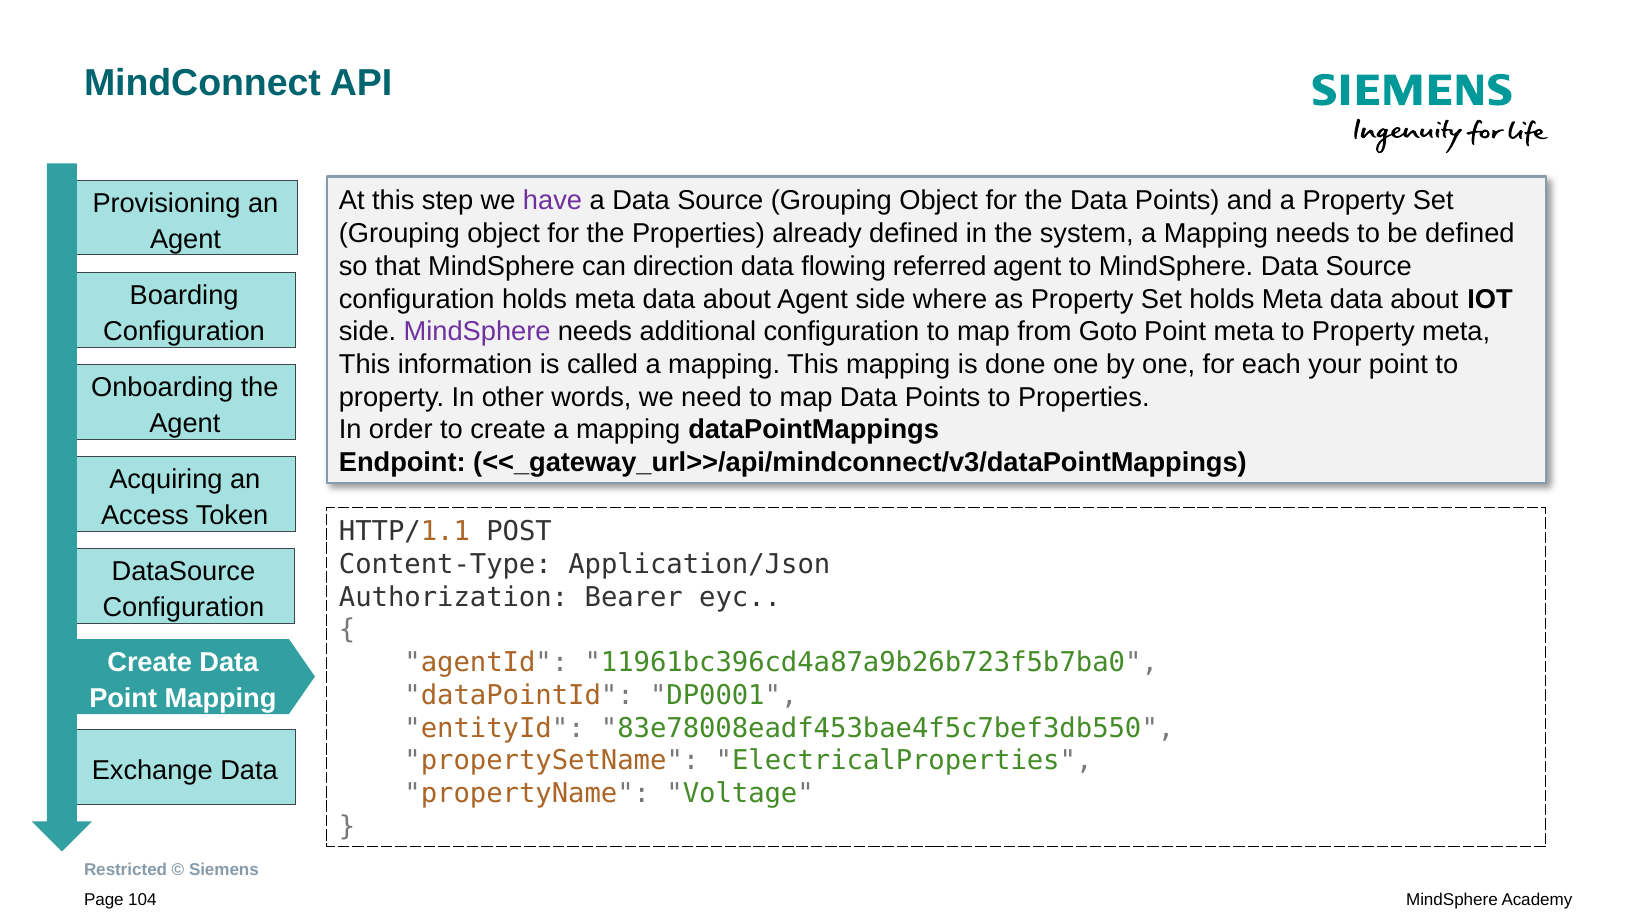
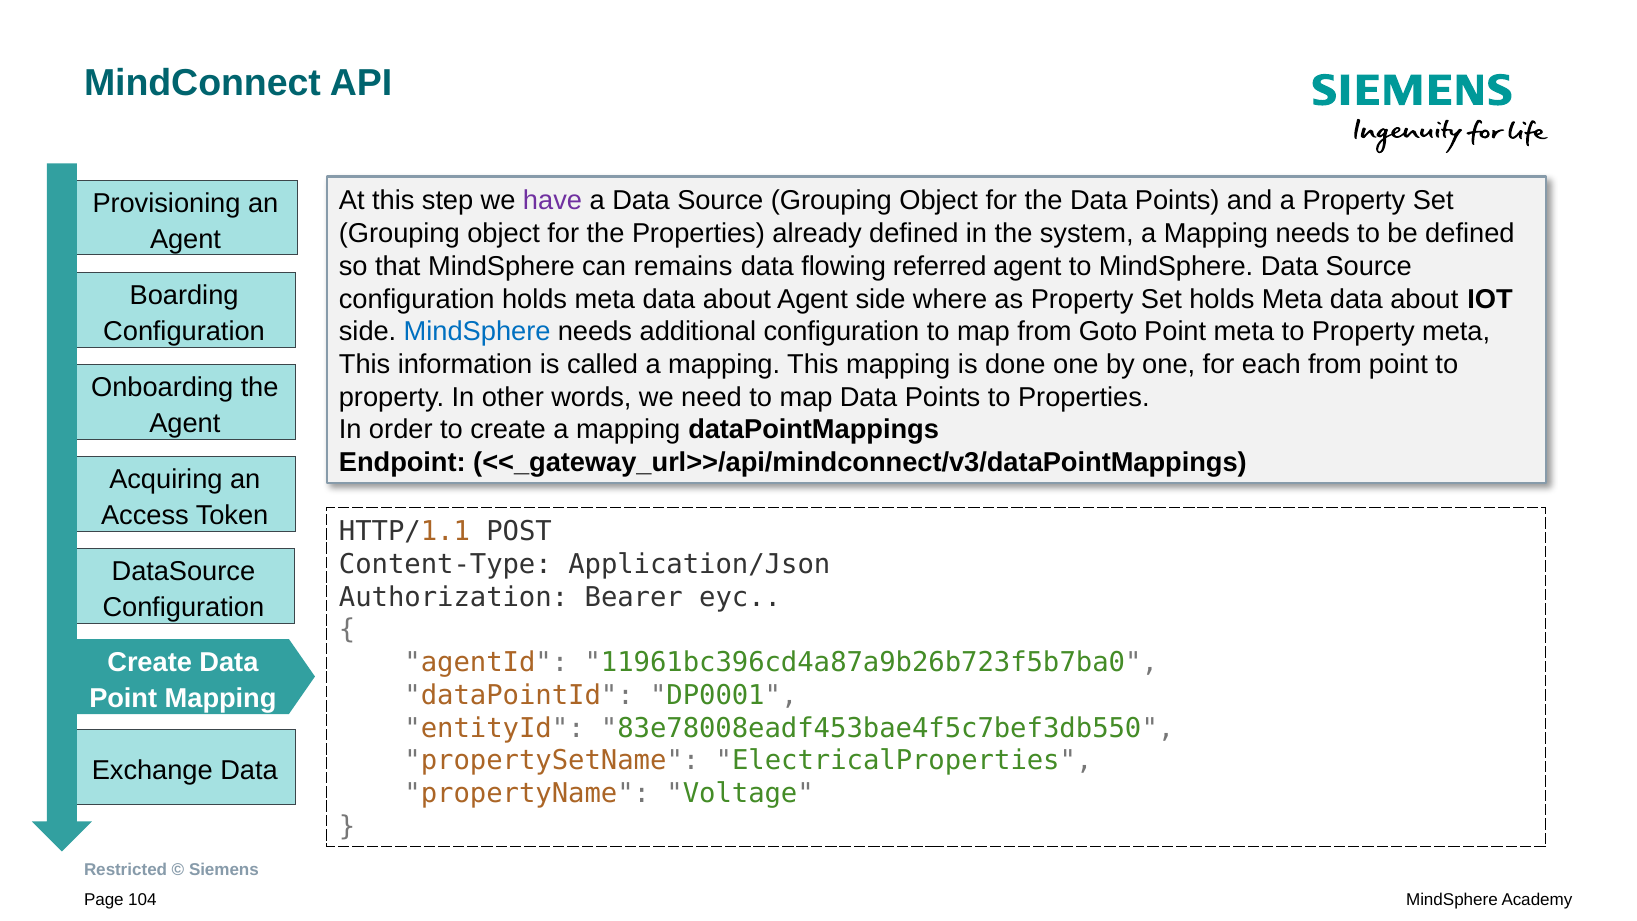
direction: direction -> remains (683, 266)
MindSphere colour: purple -> blue (477, 332)
each your: your -> from (1335, 364)
